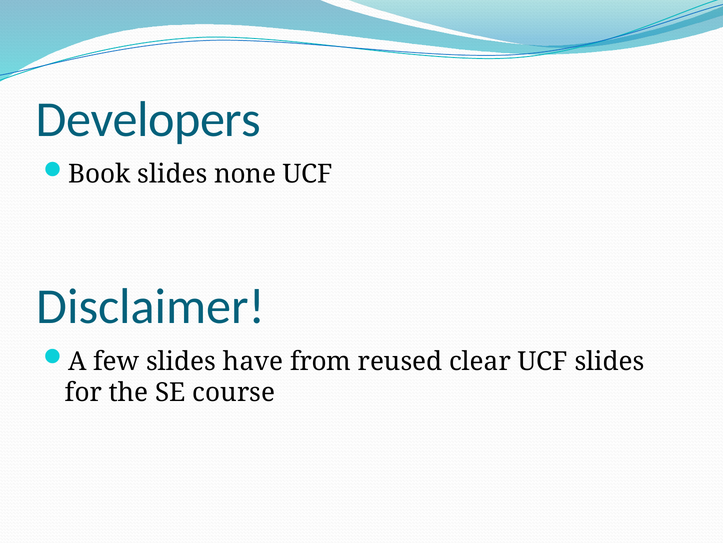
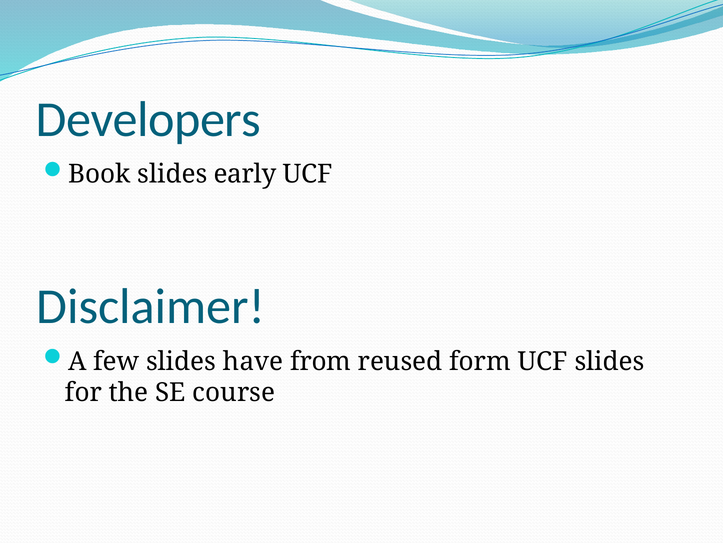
none: none -> early (245, 174)
clear: clear -> form (480, 361)
